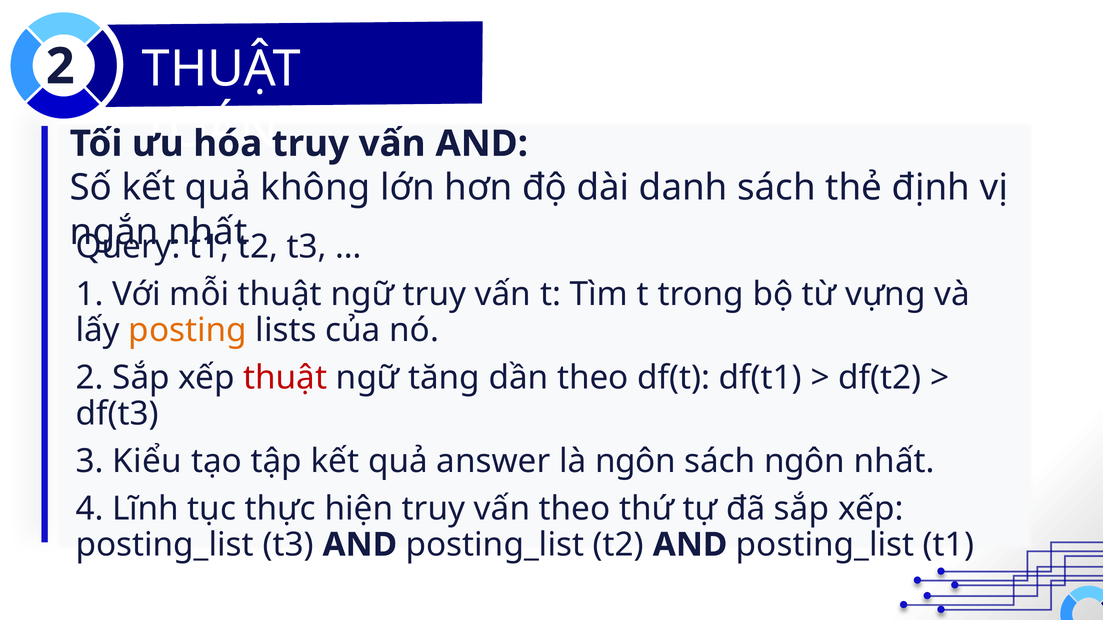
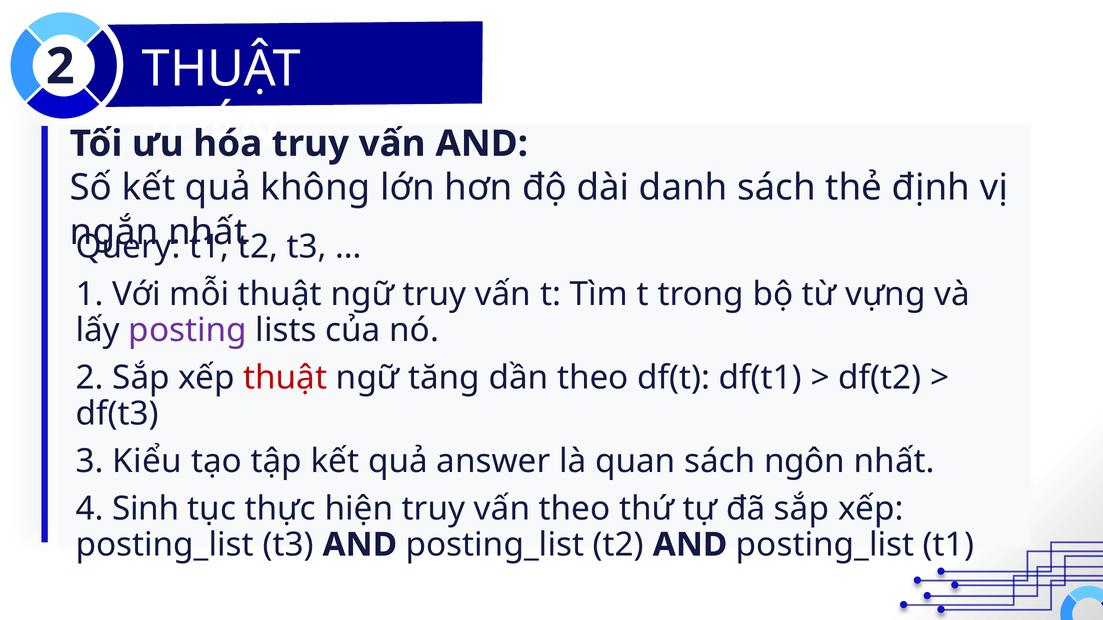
posting colour: orange -> purple (188, 331)
là ngôn: ngôn -> quan (635, 462)
Lĩnh: Lĩnh -> Sinh (146, 509)
